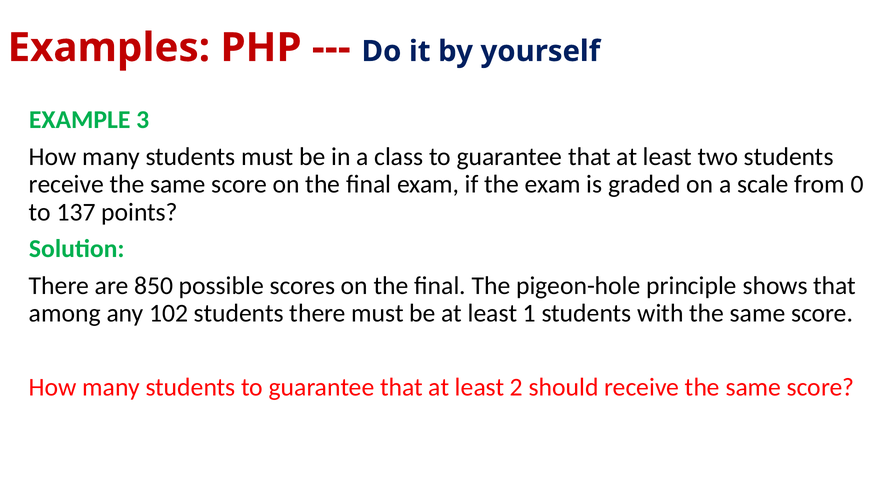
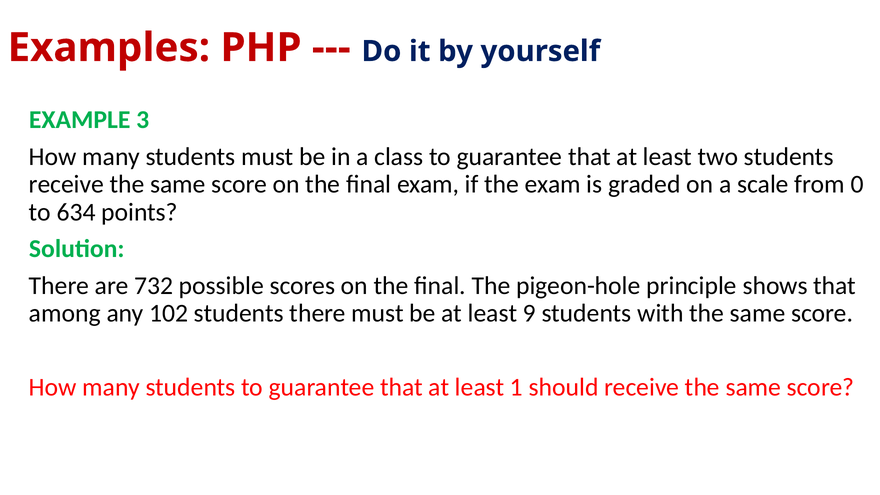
137: 137 -> 634 (76, 212)
850: 850 -> 732 (154, 286)
1: 1 -> 9 (529, 313)
2: 2 -> 1 (516, 387)
